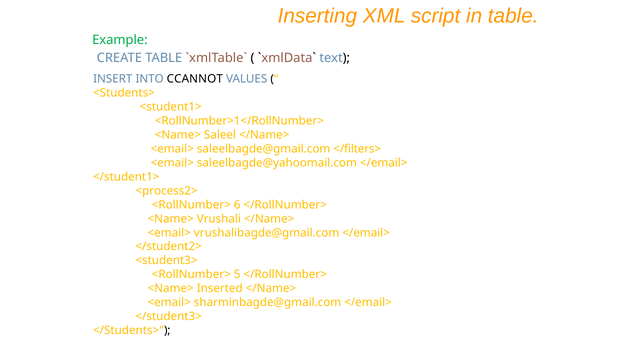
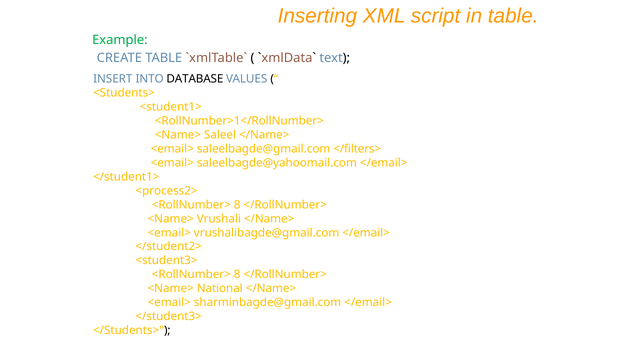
CCANNOT: CCANNOT -> DATABASE (195, 79)
6: 6 -> 8 (237, 205)
5: 5 -> 8 (237, 275)
Inserted: Inserted -> National (220, 289)
